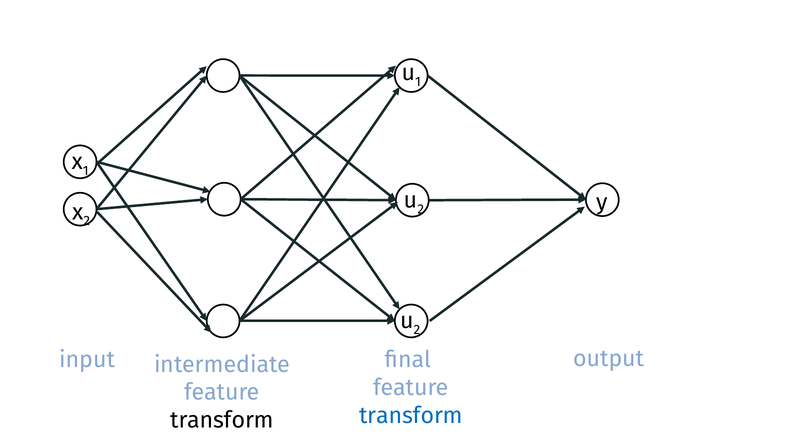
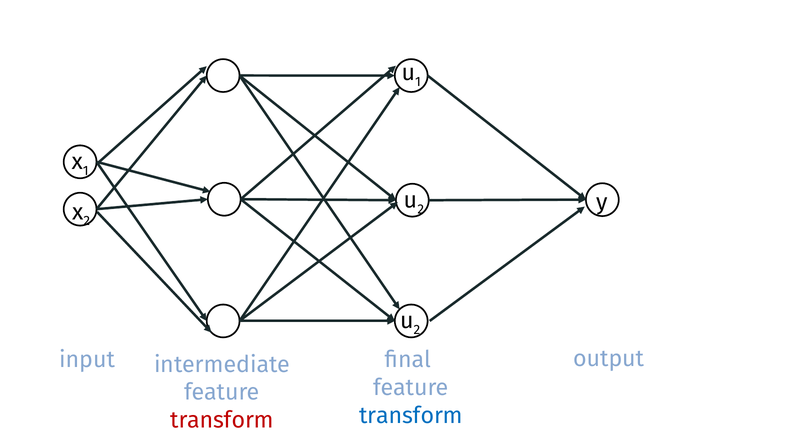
transform colour: black -> red (222, 420)
